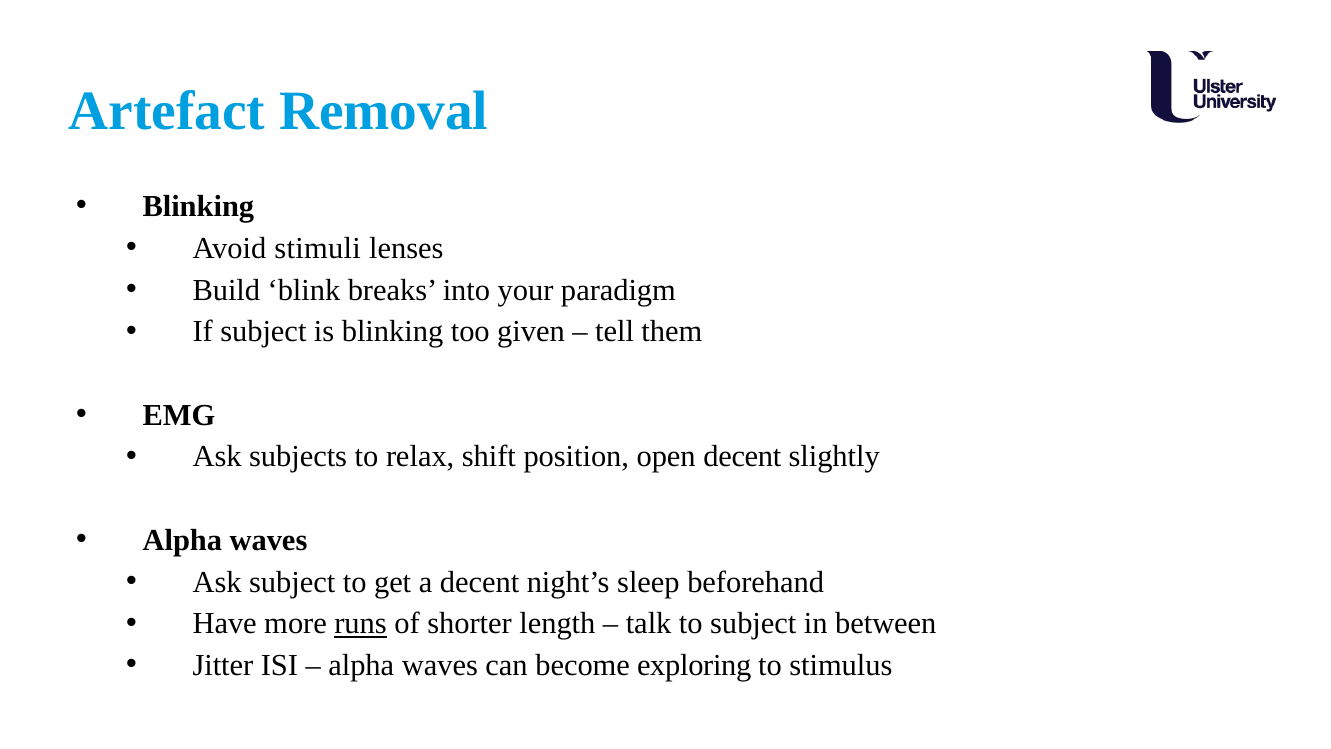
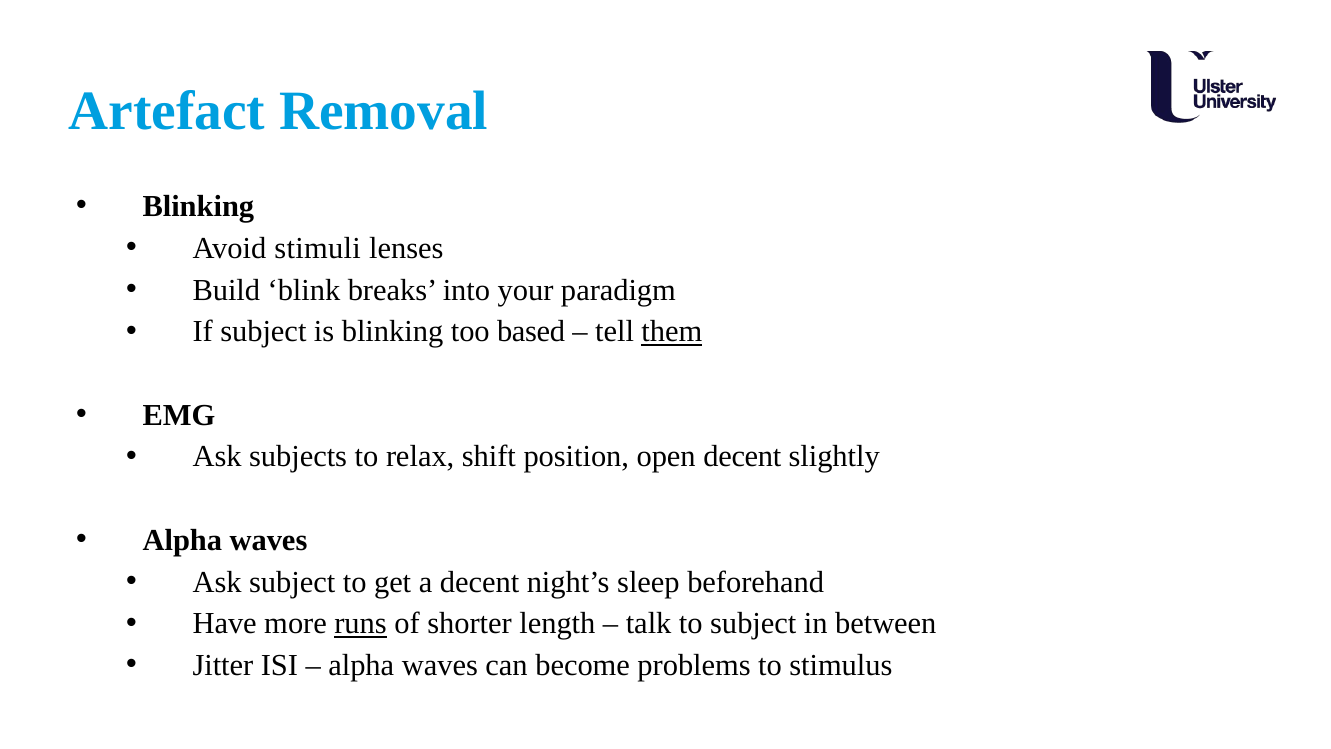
given: given -> based (531, 332)
them underline: none -> present (672, 332)
exploring: exploring -> problems (694, 665)
